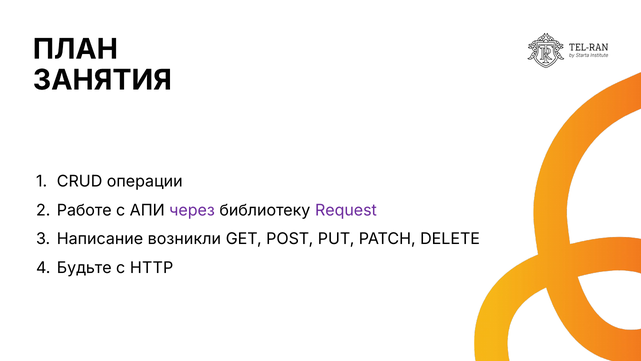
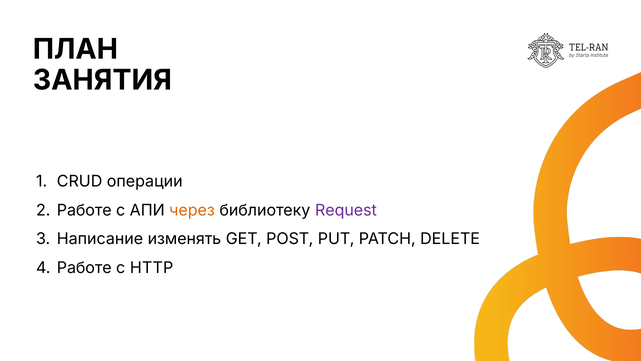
через colour: purple -> orange (192, 210)
возникли: возникли -> изменять (184, 239)
Будьте: Будьте -> Работе (84, 268)
